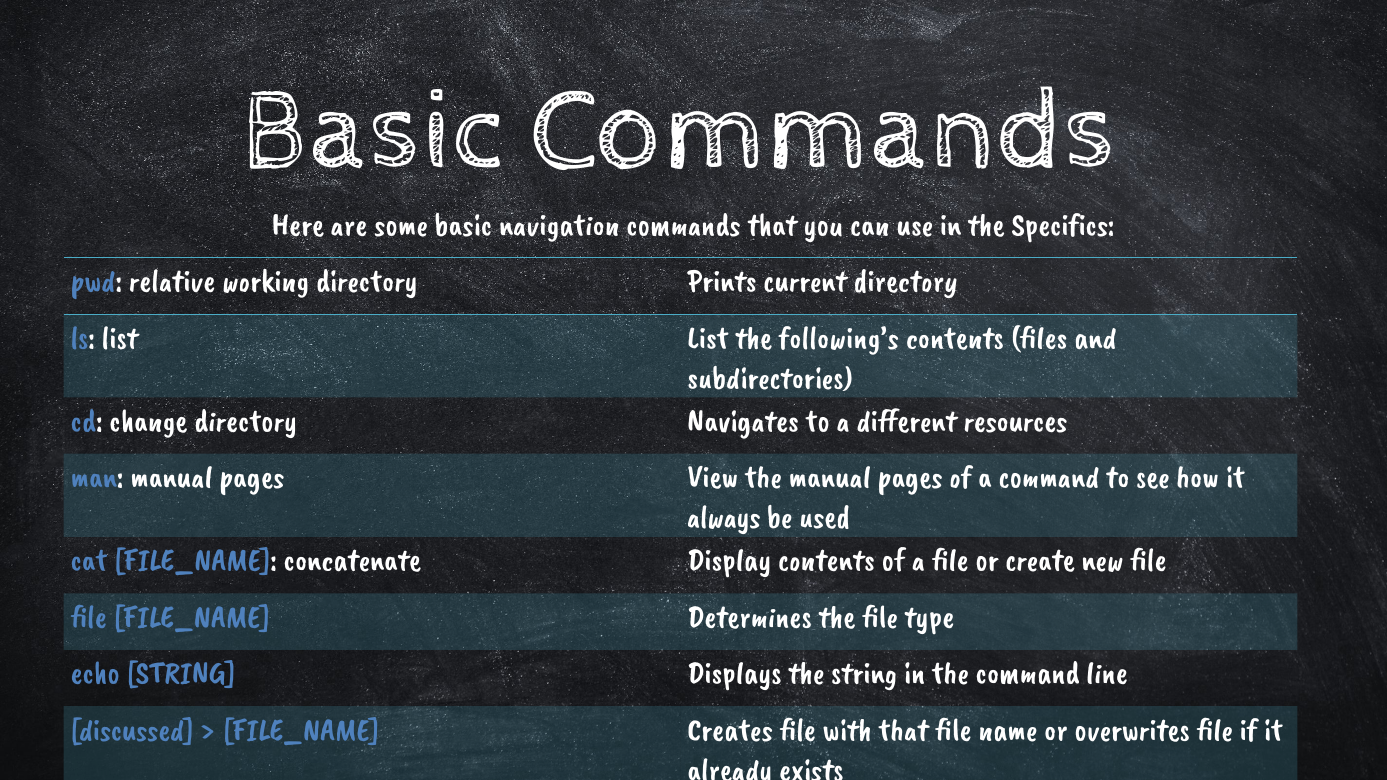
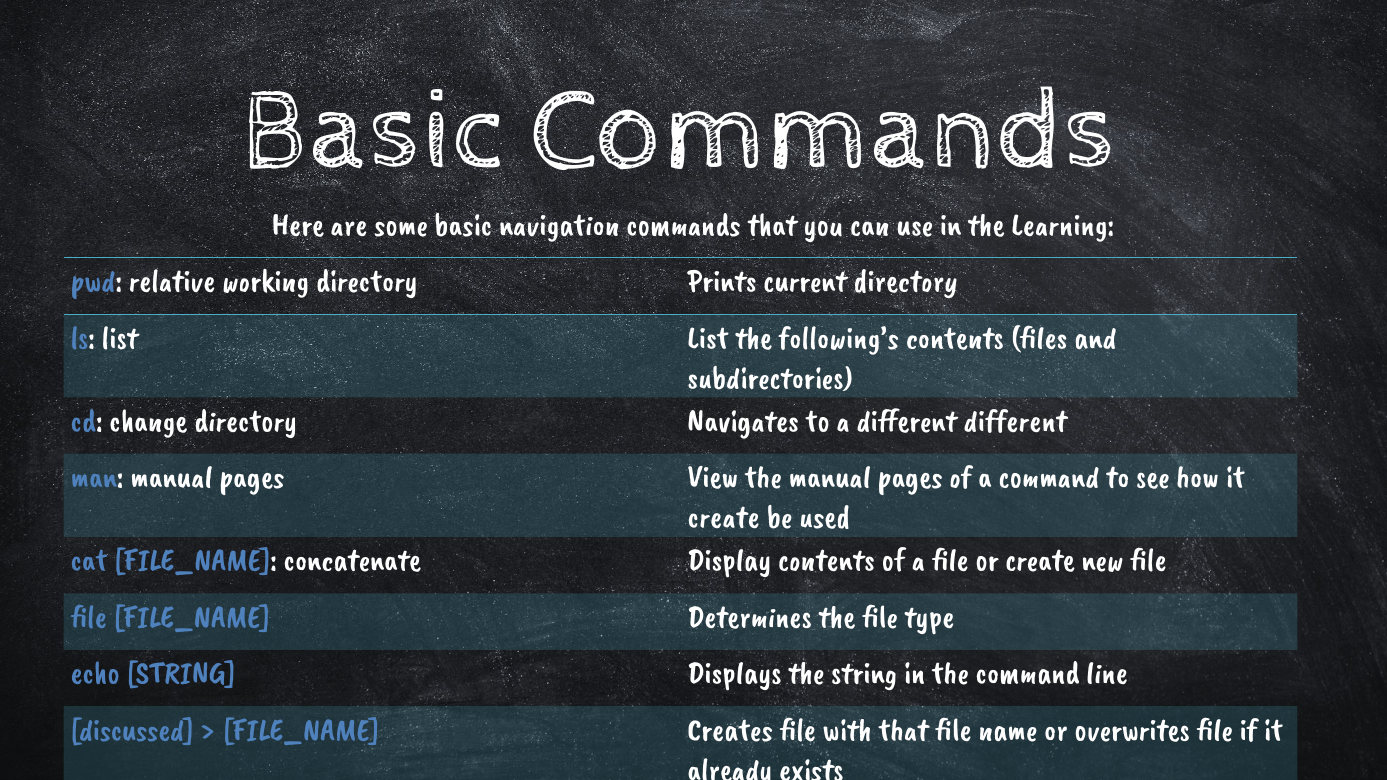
Specifics: Specifics -> Learning (1063, 225)
different resources: resources -> different (1015, 421)
always: always -> create (724, 517)
